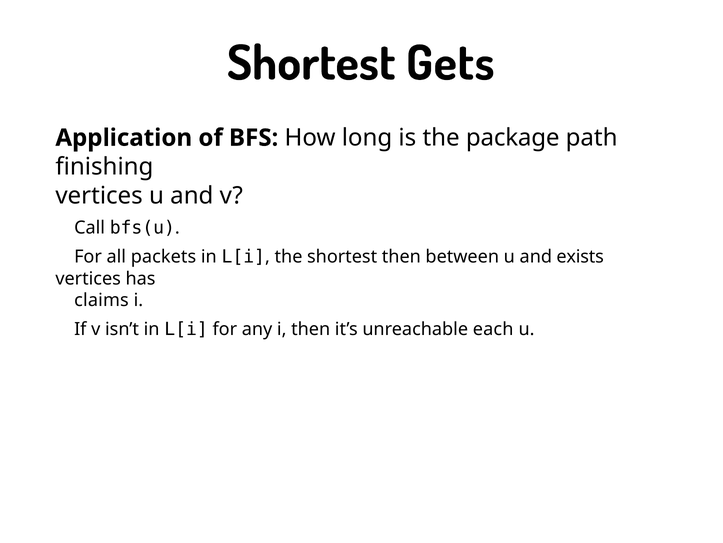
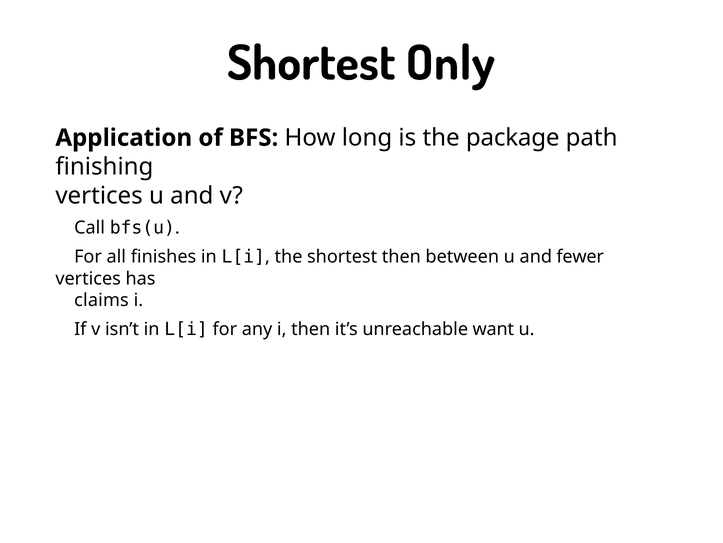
Gets: Gets -> Only (450, 64)
packets: packets -> finishes (164, 256)
exists: exists -> fewer (580, 256)
each: each -> want (493, 329)
